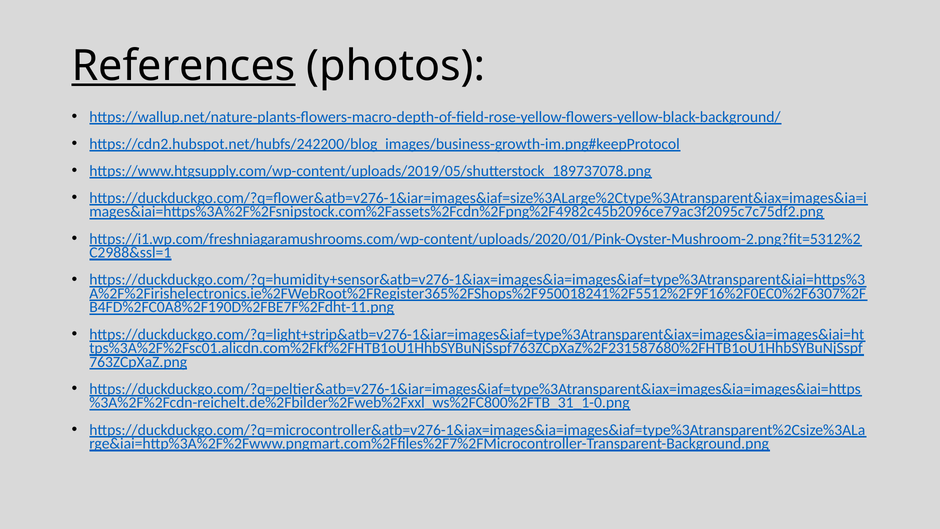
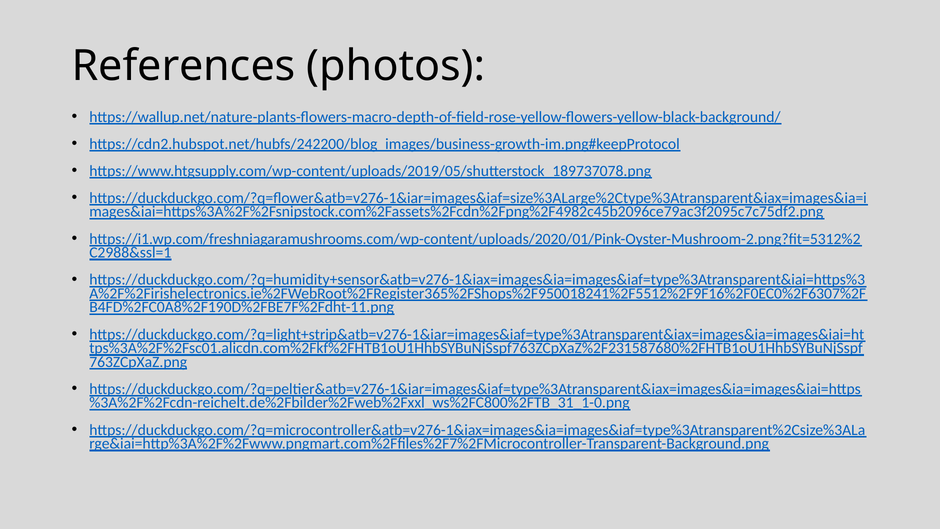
References underline: present -> none (184, 66)
